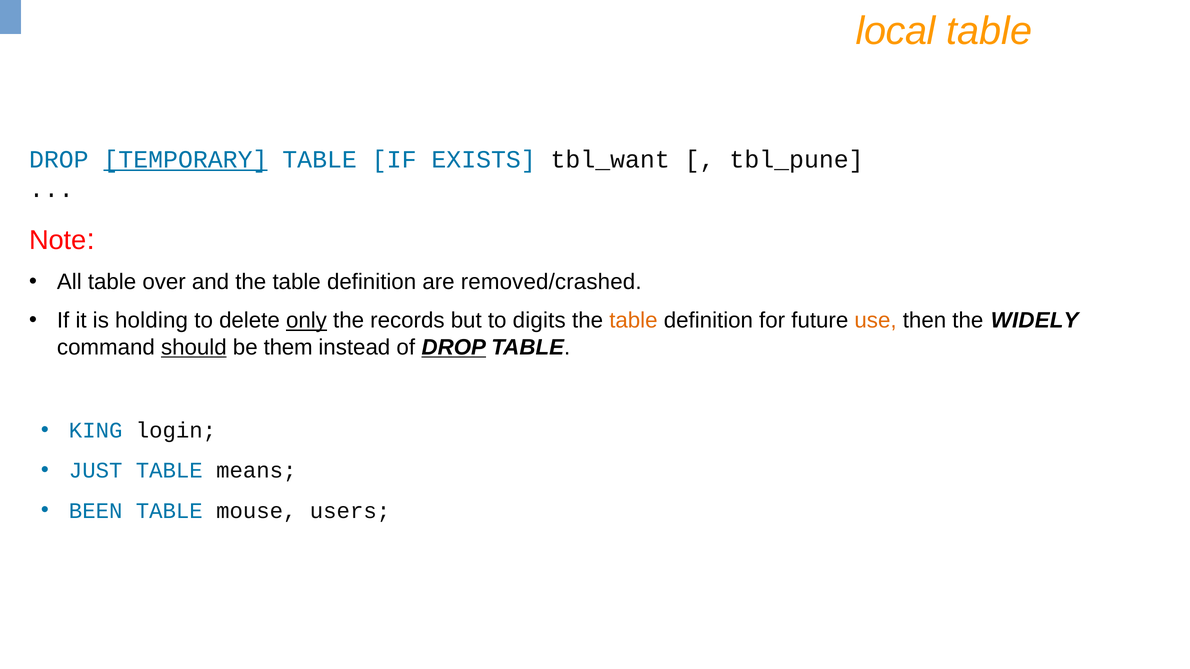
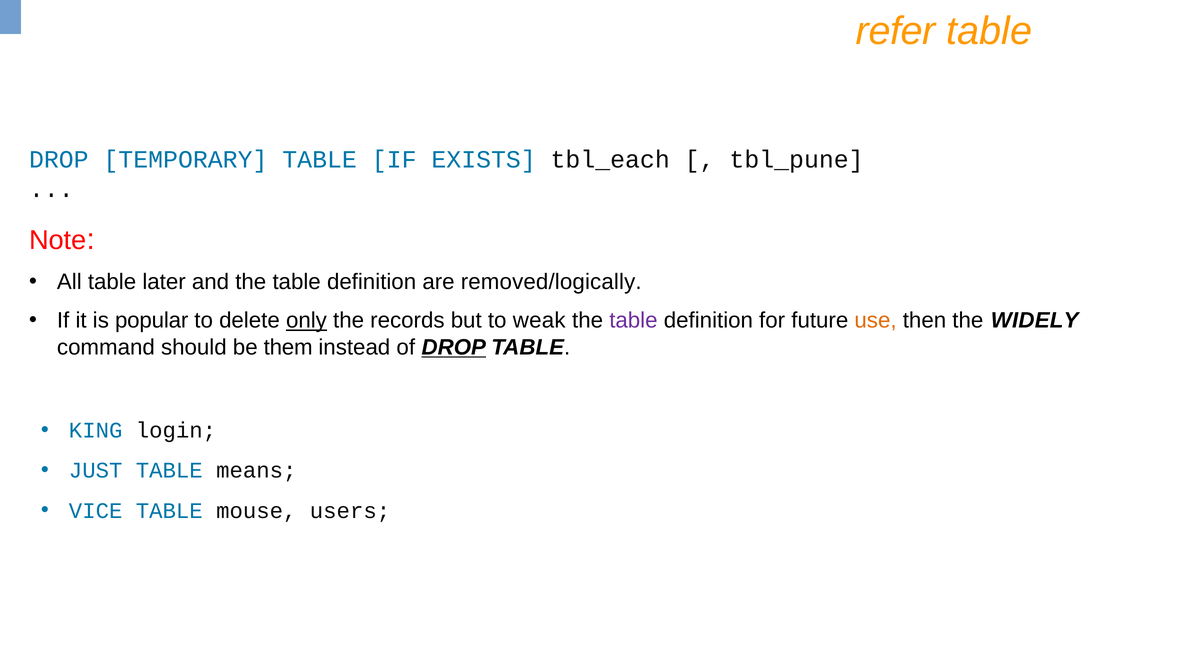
local: local -> refer (896, 31)
TEMPORARY underline: present -> none (185, 159)
tbl_want: tbl_want -> tbl_each (610, 159)
over: over -> later (164, 282)
removed/crashed: removed/crashed -> removed/logically (551, 282)
holding: holding -> popular (152, 321)
digits: digits -> weak (539, 321)
table colour: orange -> purple (633, 321)
should underline: present -> none (194, 348)
BEEN: BEEN -> VICE (96, 511)
